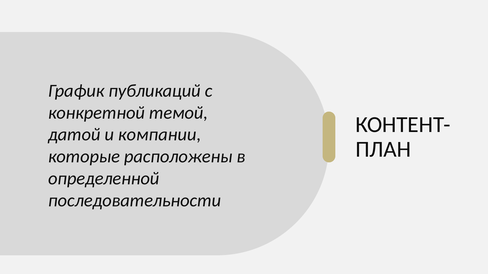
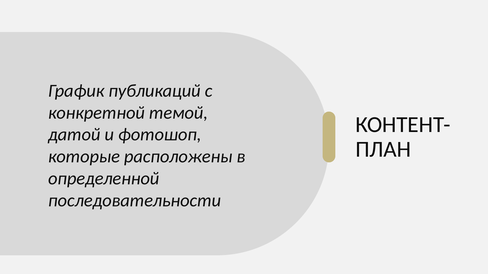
компании: компании -> фотошоп (160, 135)
